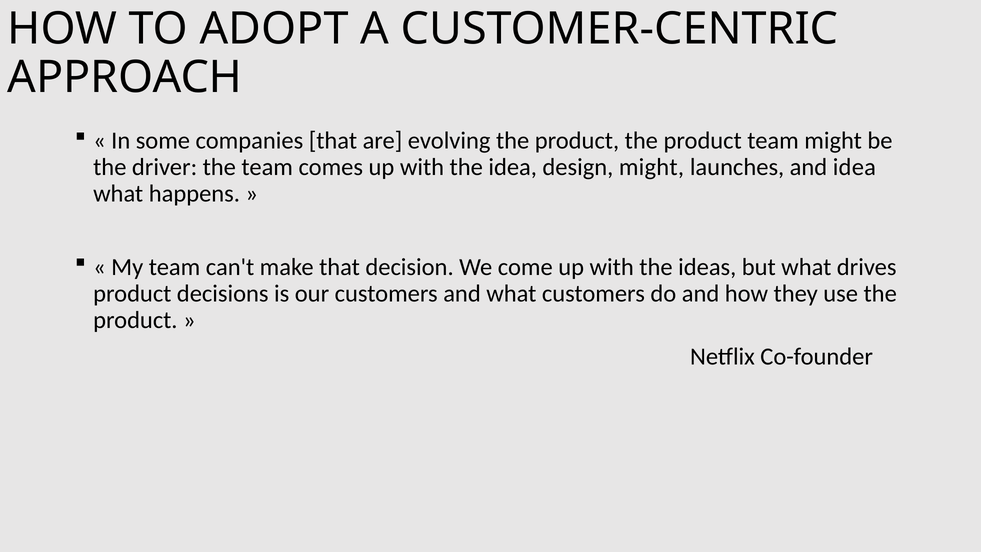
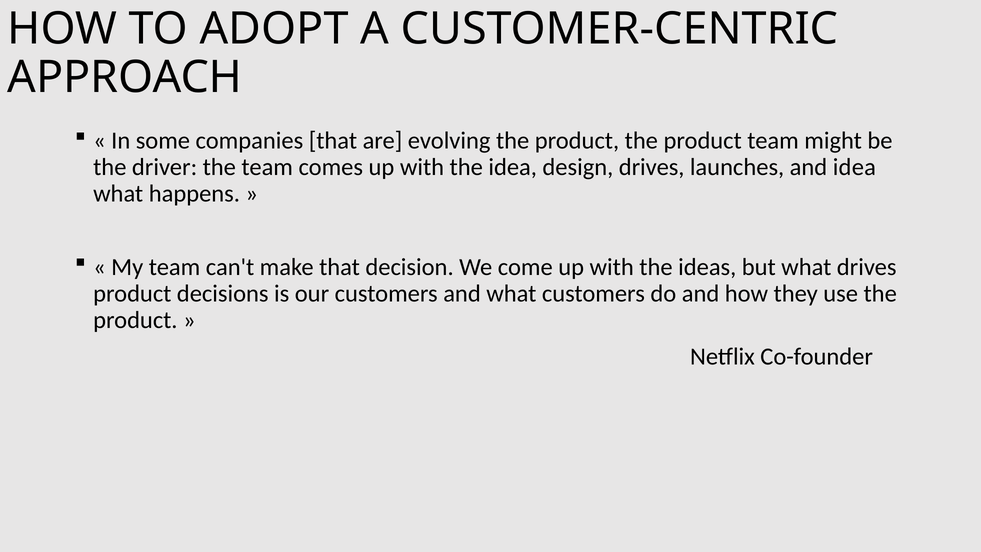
design might: might -> drives (652, 167)
